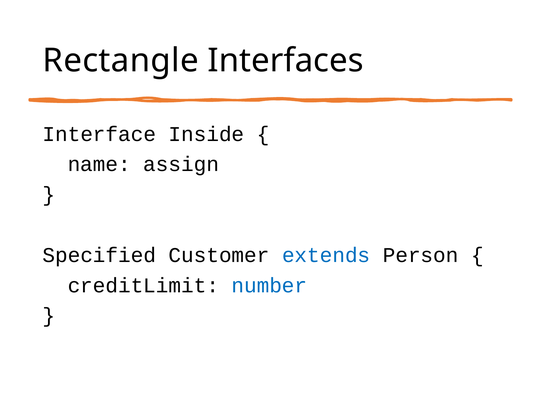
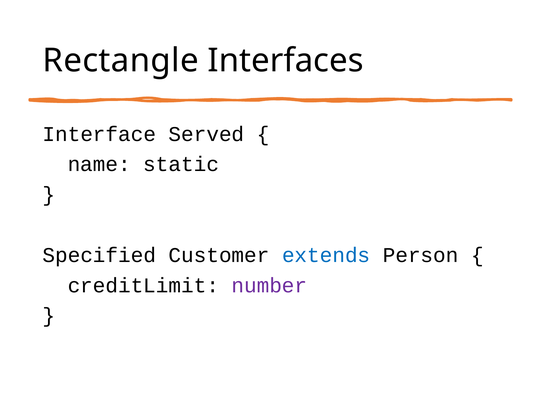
Inside: Inside -> Served (206, 134)
assign: assign -> static (181, 164)
number colour: blue -> purple (269, 285)
